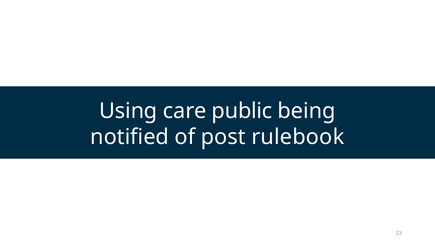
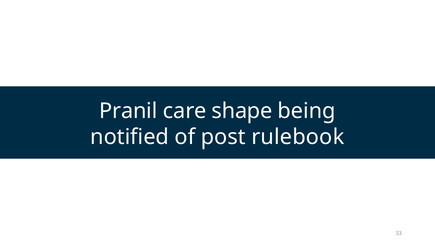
Using: Using -> Pranil (128, 111)
public: public -> shape (242, 111)
